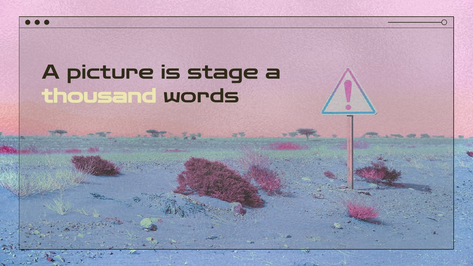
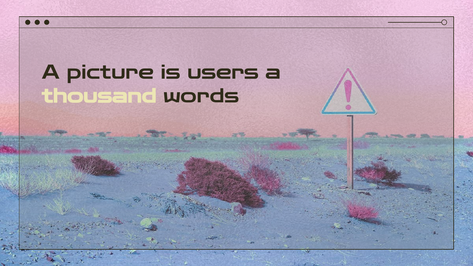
stage: stage -> users (223, 72)
